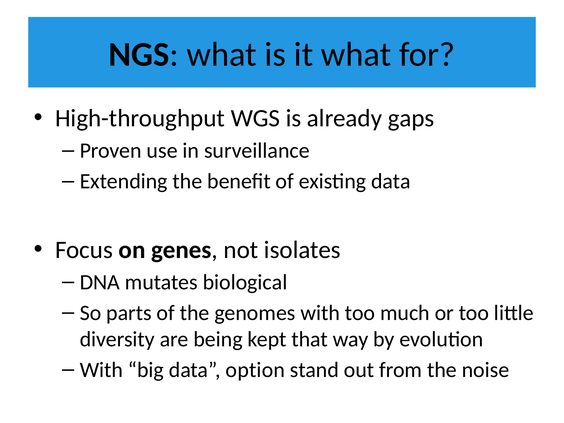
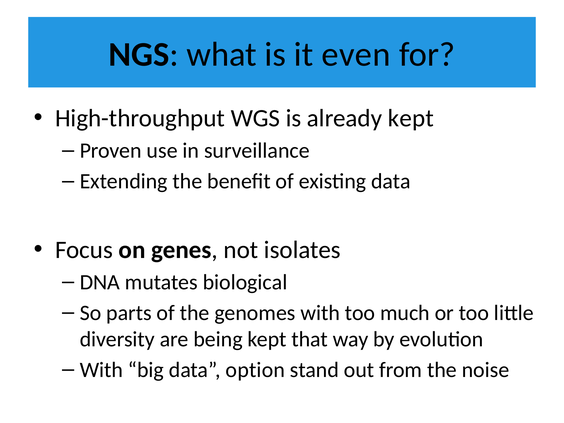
it what: what -> even (356, 55)
already gaps: gaps -> kept (411, 118)
